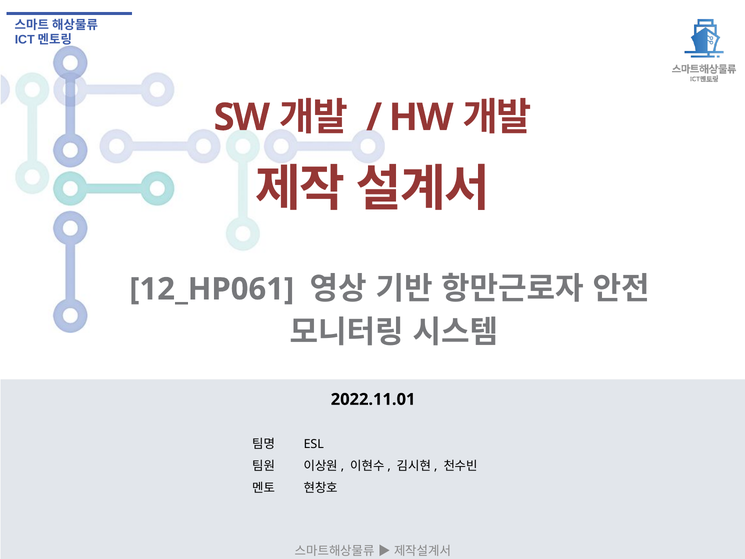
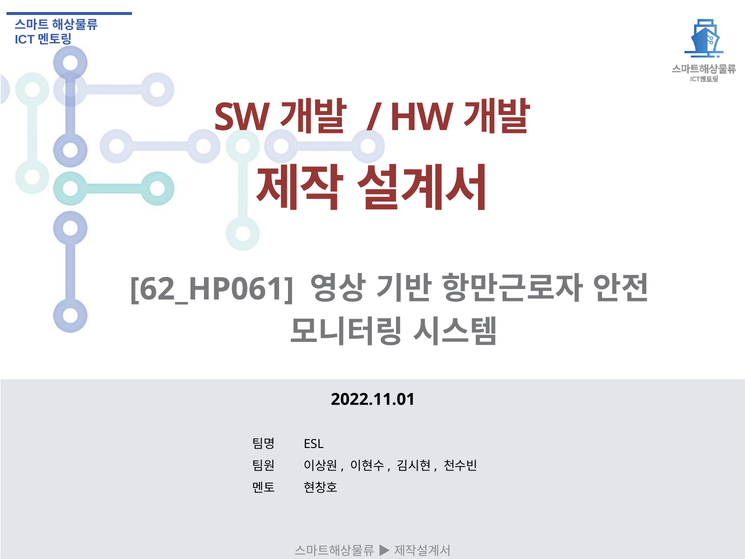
12_HP061: 12_HP061 -> 62_HP061 (212, 289)
